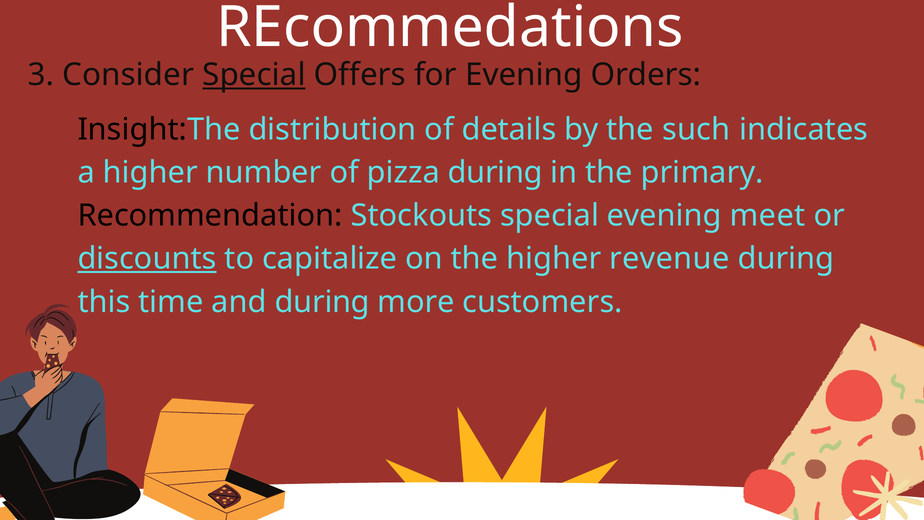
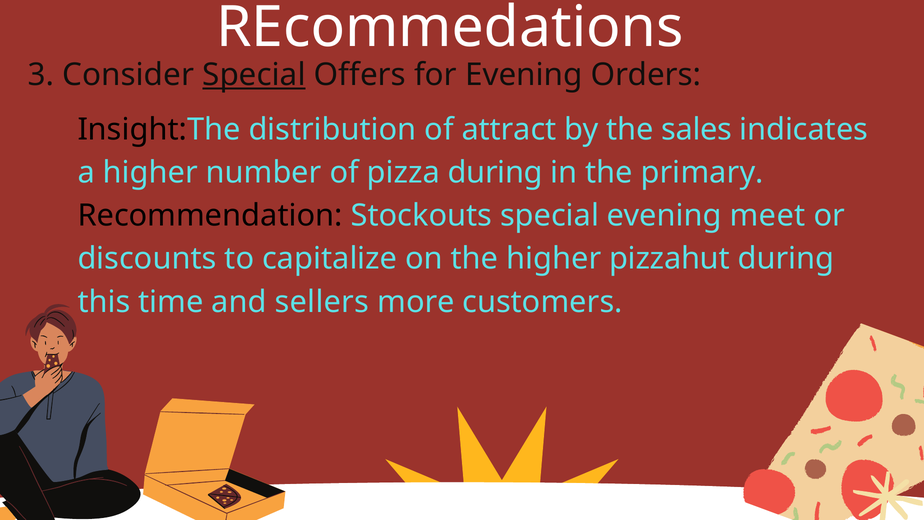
details: details -> attract (509, 129)
such: such -> sales (697, 129)
discounts underline: present -> none (147, 259)
revenue: revenue -> pizzahut (670, 259)
and during: during -> sellers (322, 302)
